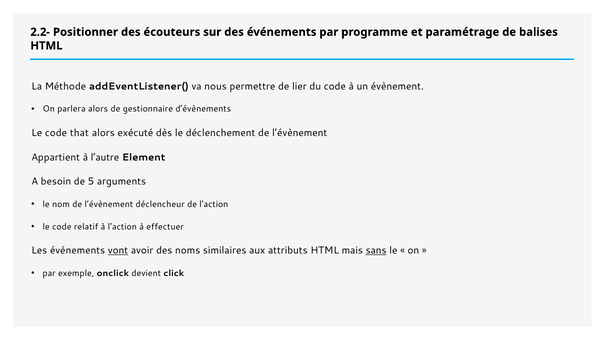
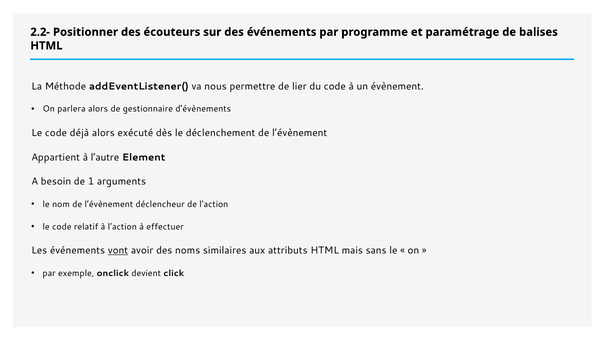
that: that -> déjà (79, 133)
5: 5 -> 1 (91, 181)
sans underline: present -> none (376, 250)
